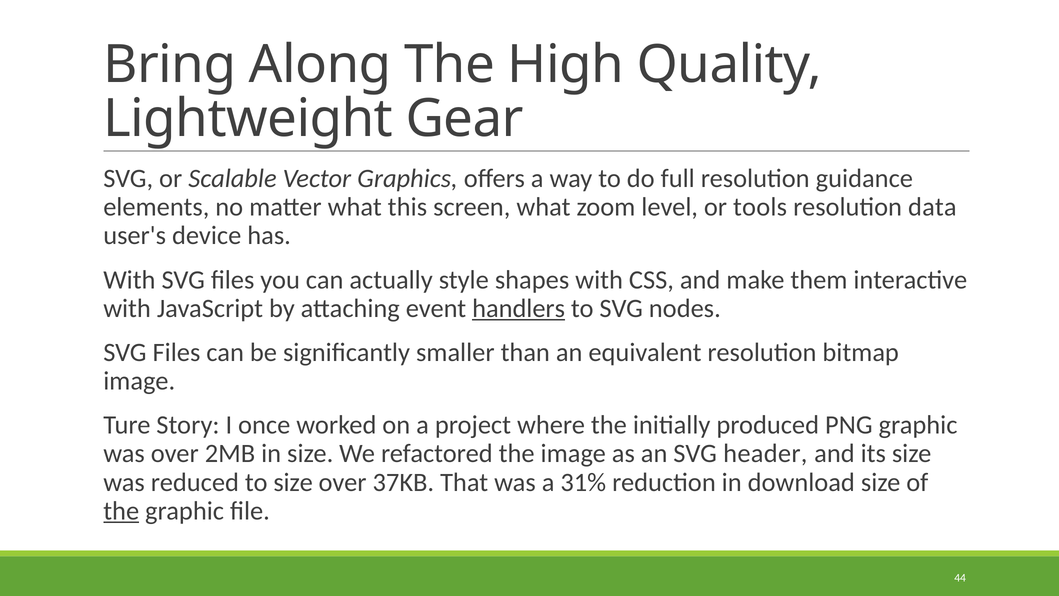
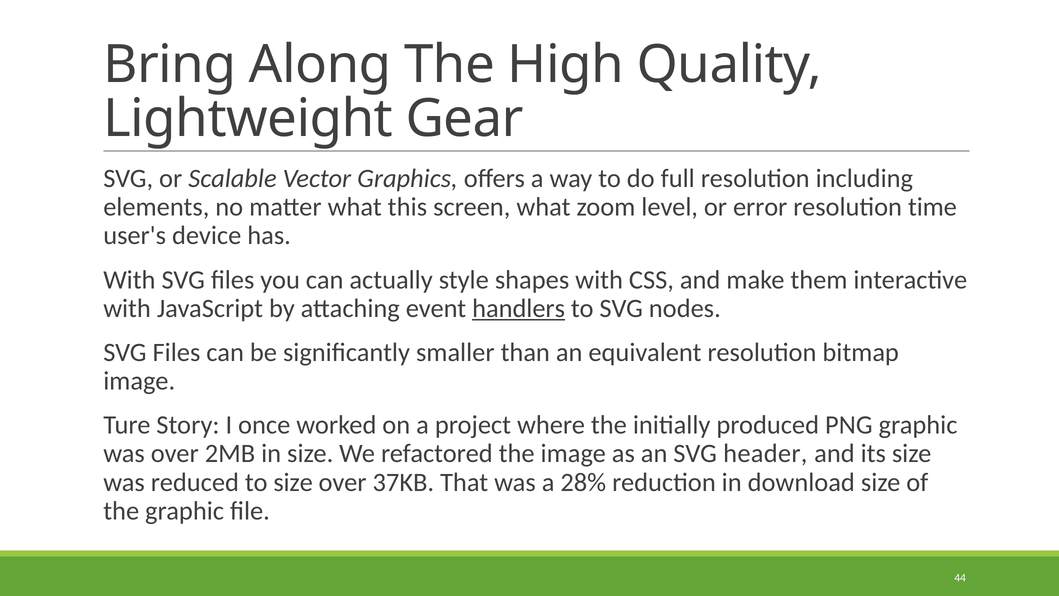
guidance: guidance -> including (864, 178)
tools: tools -> error (760, 207)
data: data -> time (932, 207)
31%: 31% -> 28% (583, 482)
the underline: present -> none (121, 511)
